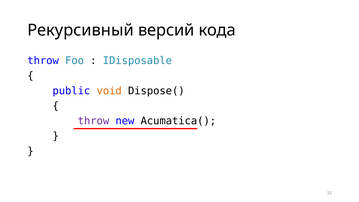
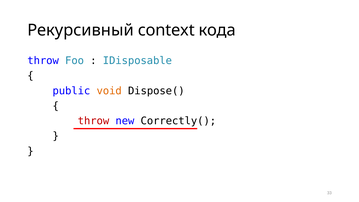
версий: версий -> context (166, 30)
throw colour: purple -> red (93, 121)
Acumatica(: Acumatica( -> Correctly( (178, 121)
